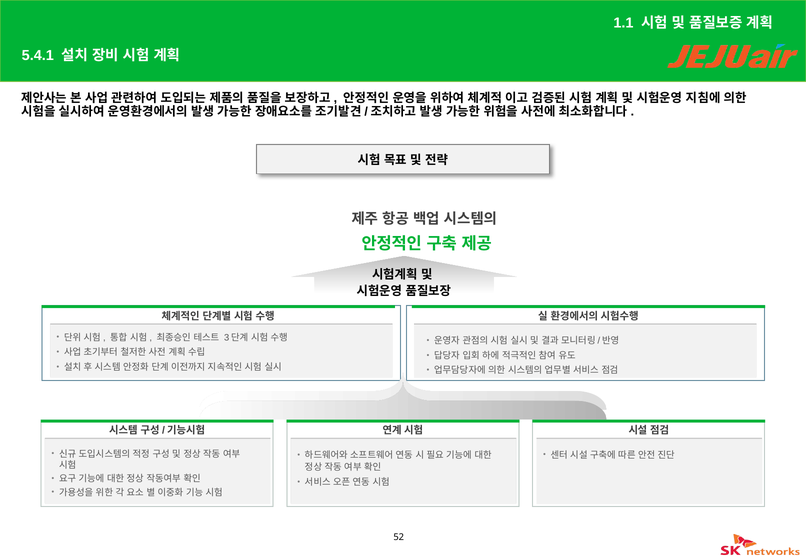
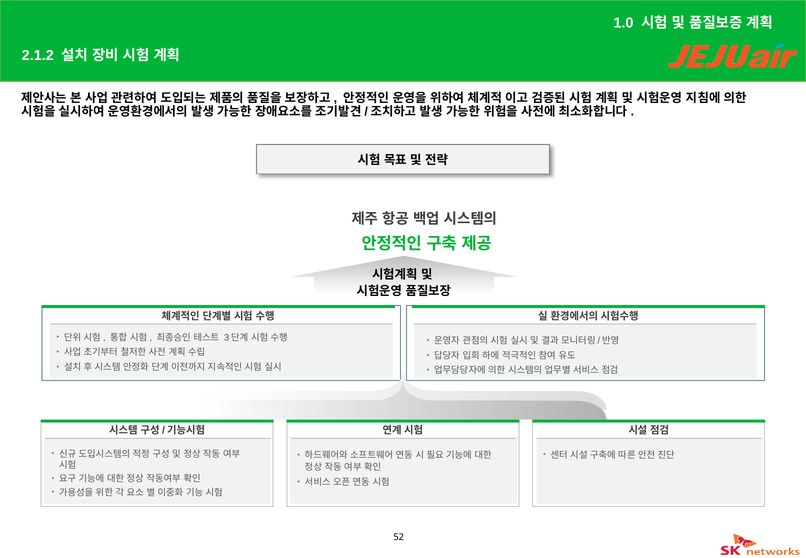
1.1: 1.1 -> 1.0 (623, 23)
5.4.1: 5.4.1 -> 2.1.2 (38, 56)
